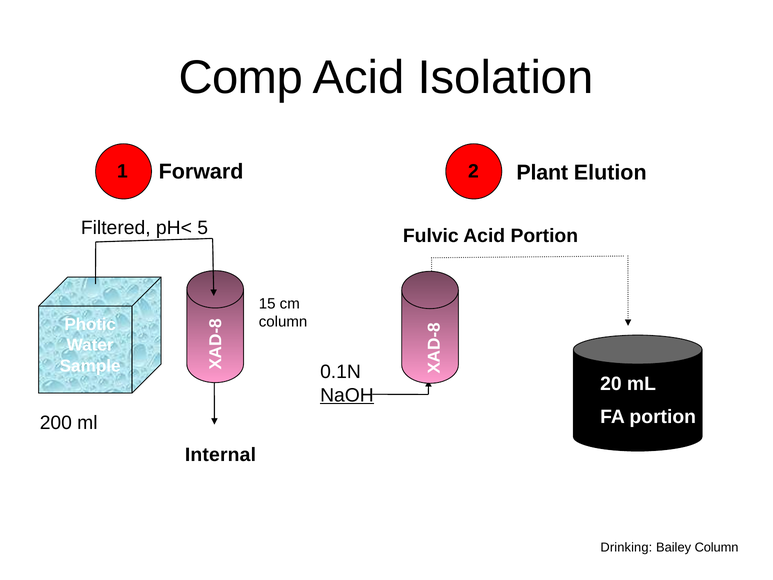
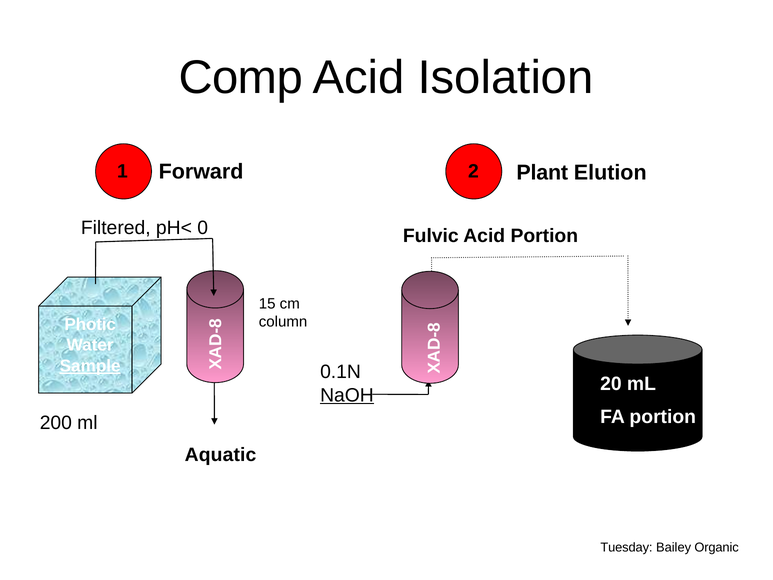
5: 5 -> 0 (203, 228)
Sample underline: none -> present (90, 366)
Internal: Internal -> Aquatic (221, 455)
Drinking: Drinking -> Tuesday (626, 547)
Bailey Column: Column -> Organic (717, 547)
